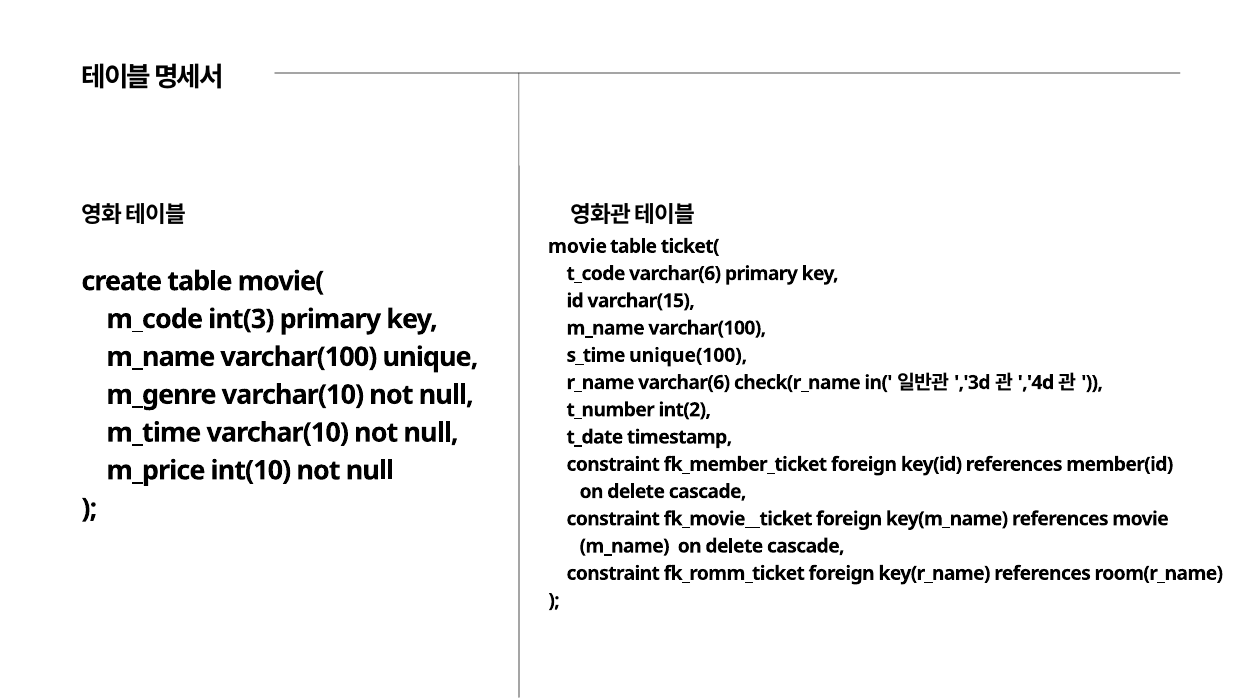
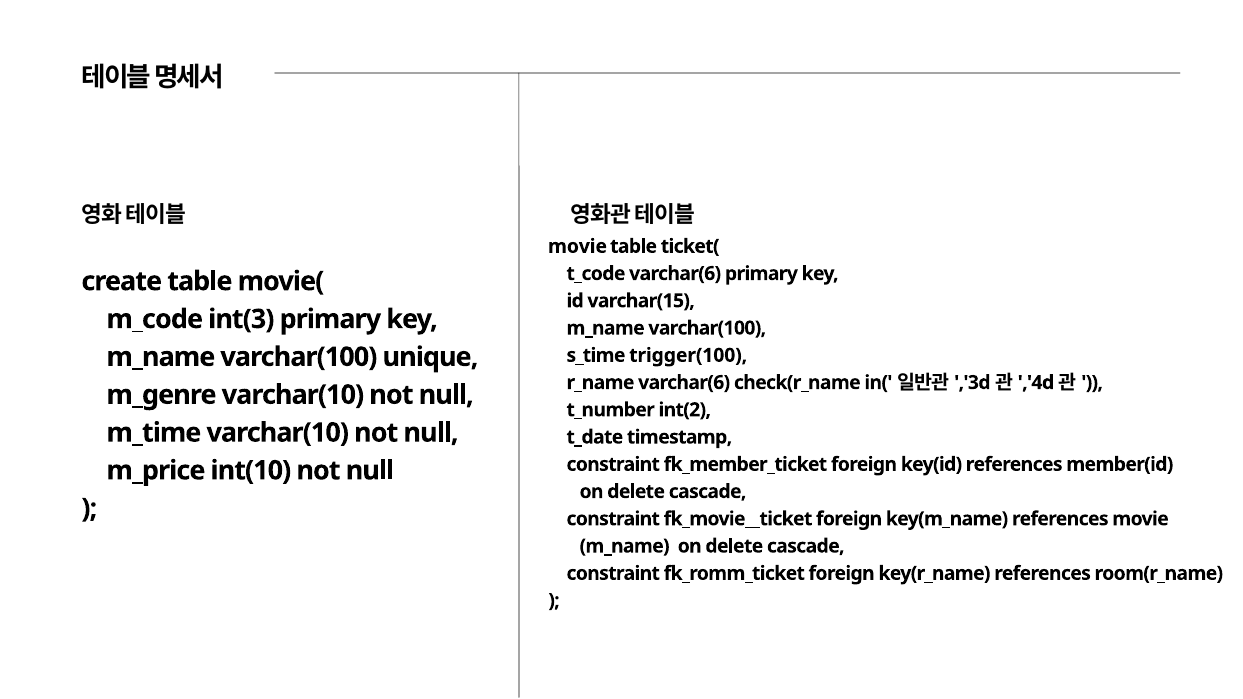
unique(100: unique(100 -> trigger(100 (688, 355)
